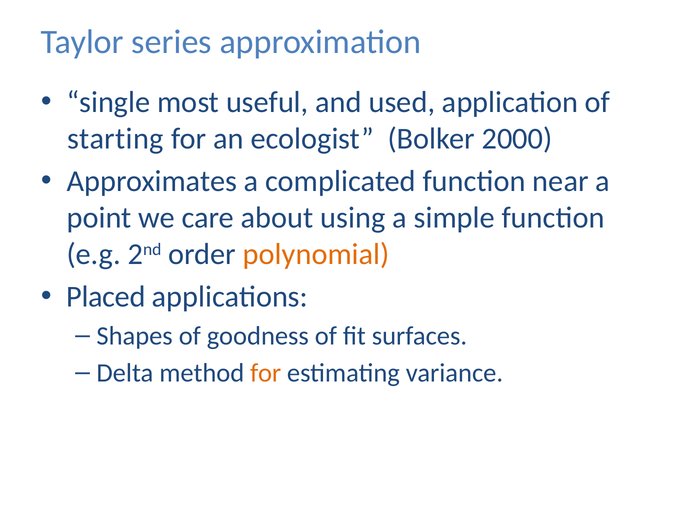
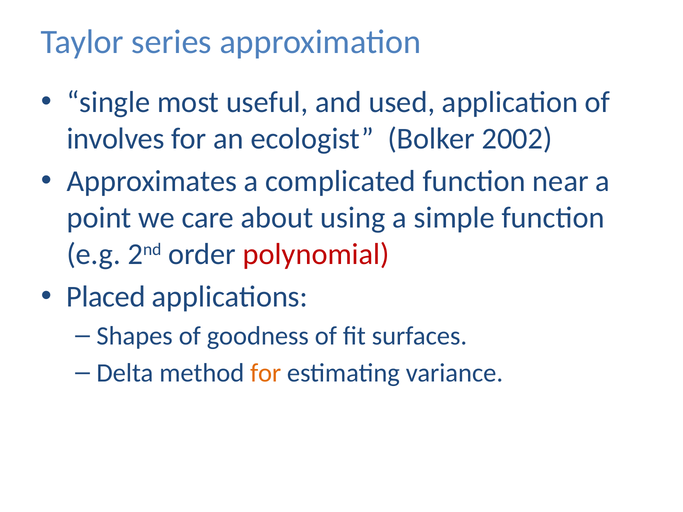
starting: starting -> involves (116, 139)
2000: 2000 -> 2002 (517, 139)
polynomial colour: orange -> red (316, 254)
